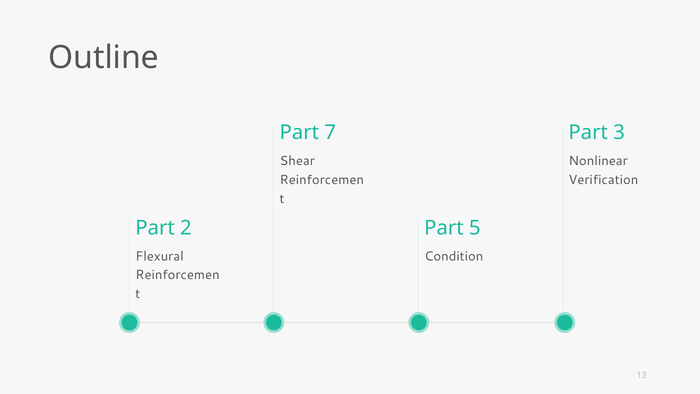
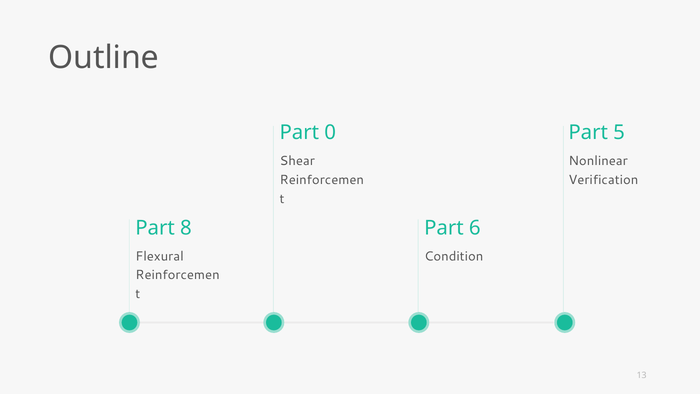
7: 7 -> 0 (330, 133)
3: 3 -> 5 (619, 133)
2: 2 -> 8 (186, 228)
5: 5 -> 6 (475, 228)
